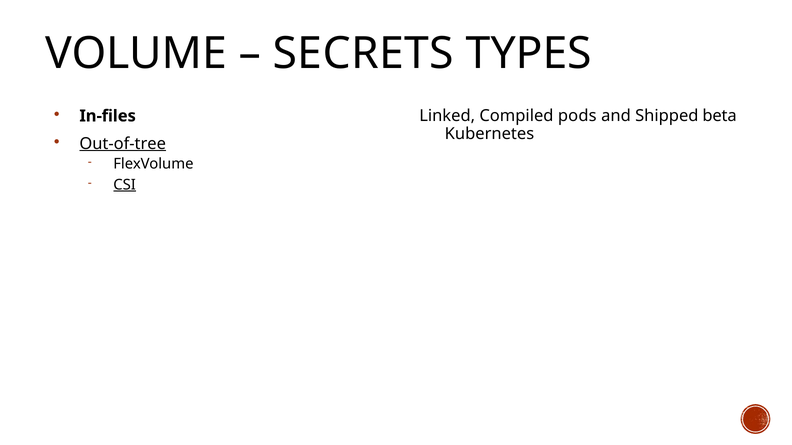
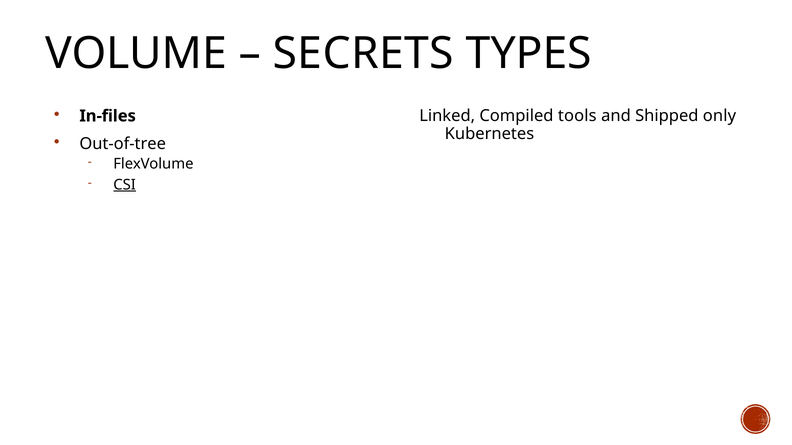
pods: pods -> tools (577, 116)
beta: beta -> only (719, 116)
Out-of-tree underline: present -> none (123, 144)
